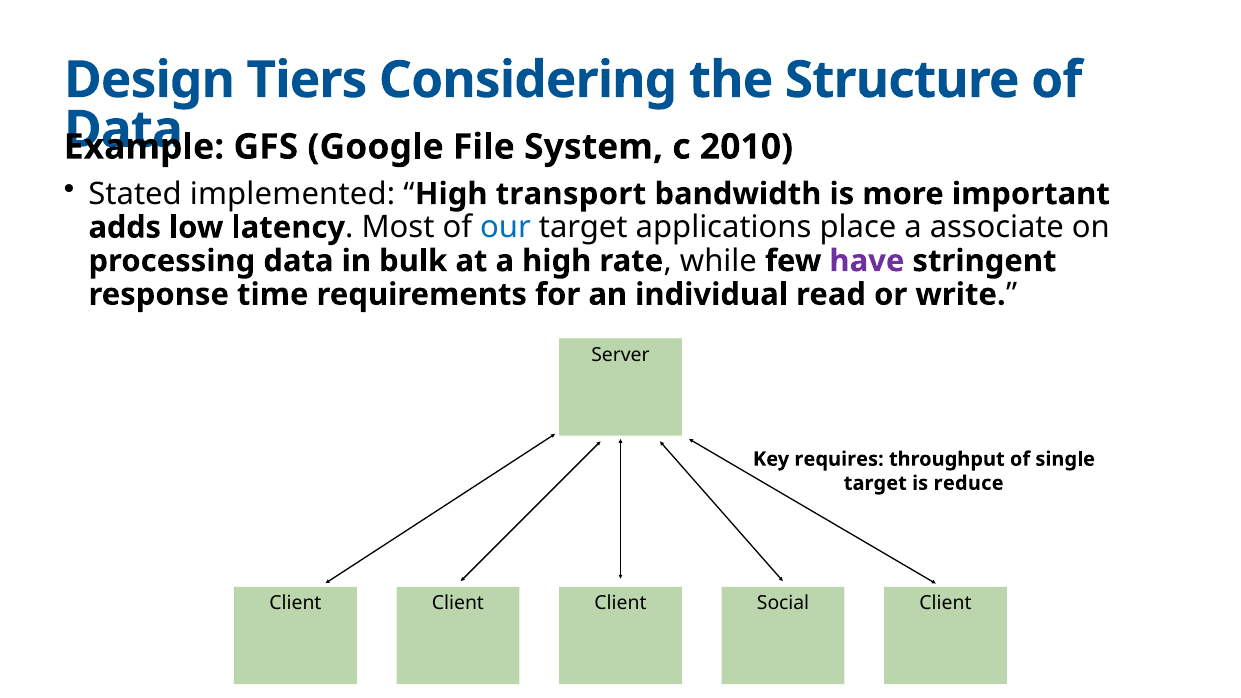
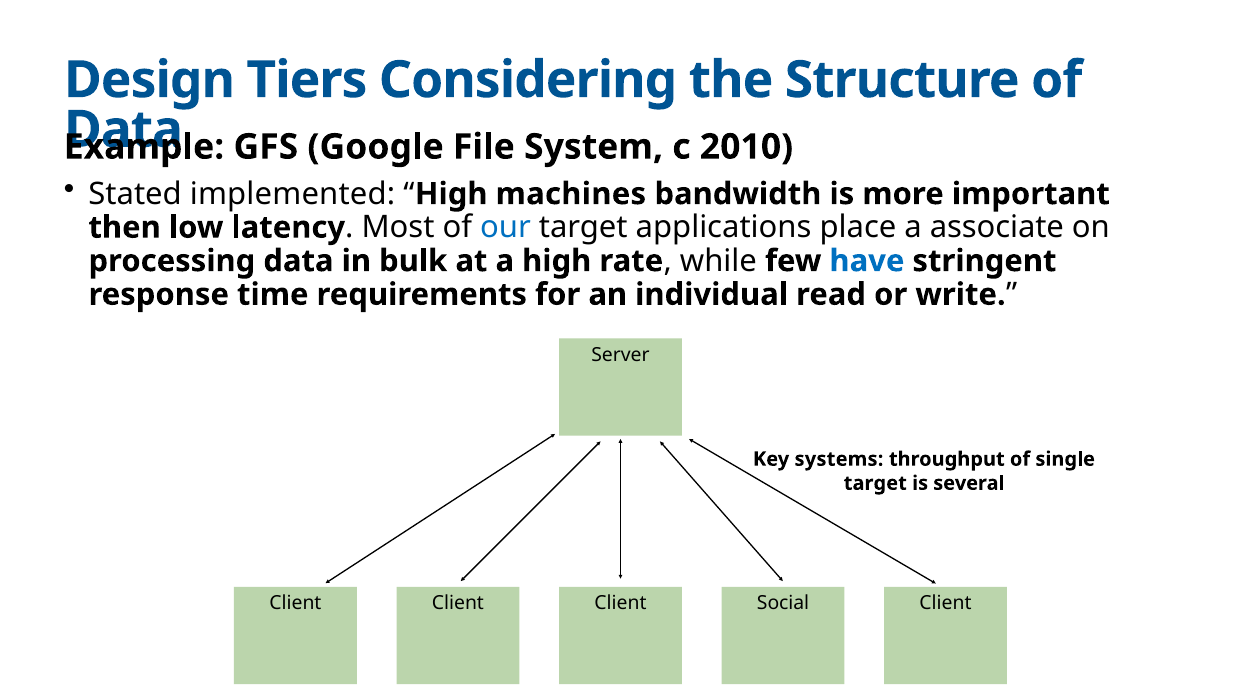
transport: transport -> machines (571, 194)
adds: adds -> then (125, 228)
have colour: purple -> blue (867, 261)
requires: requires -> systems (839, 459)
reduce: reduce -> several (969, 483)
